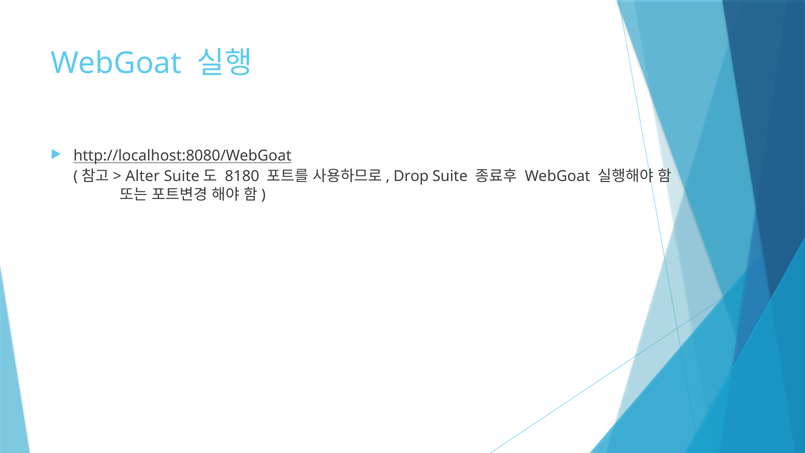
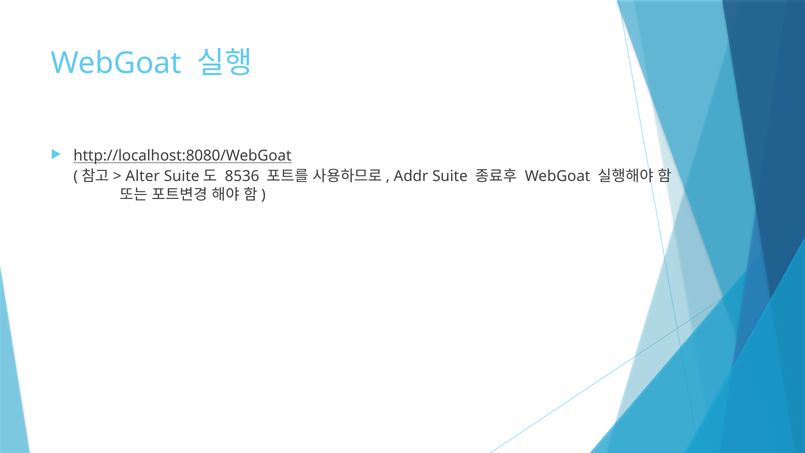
8180: 8180 -> 8536 (242, 176)
Drop: Drop -> Addr (411, 176)
